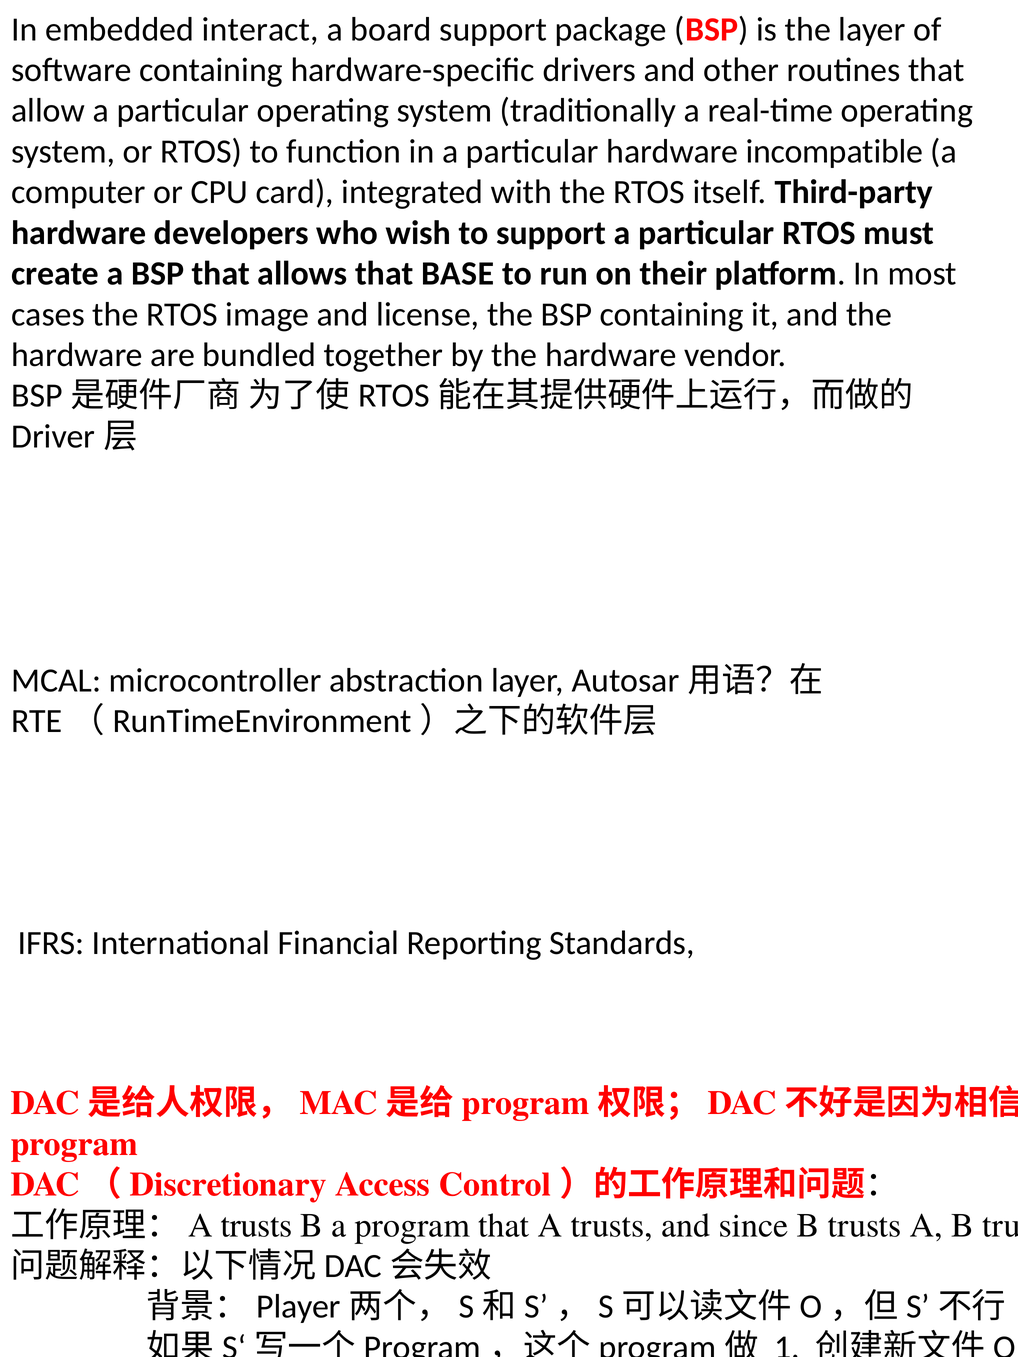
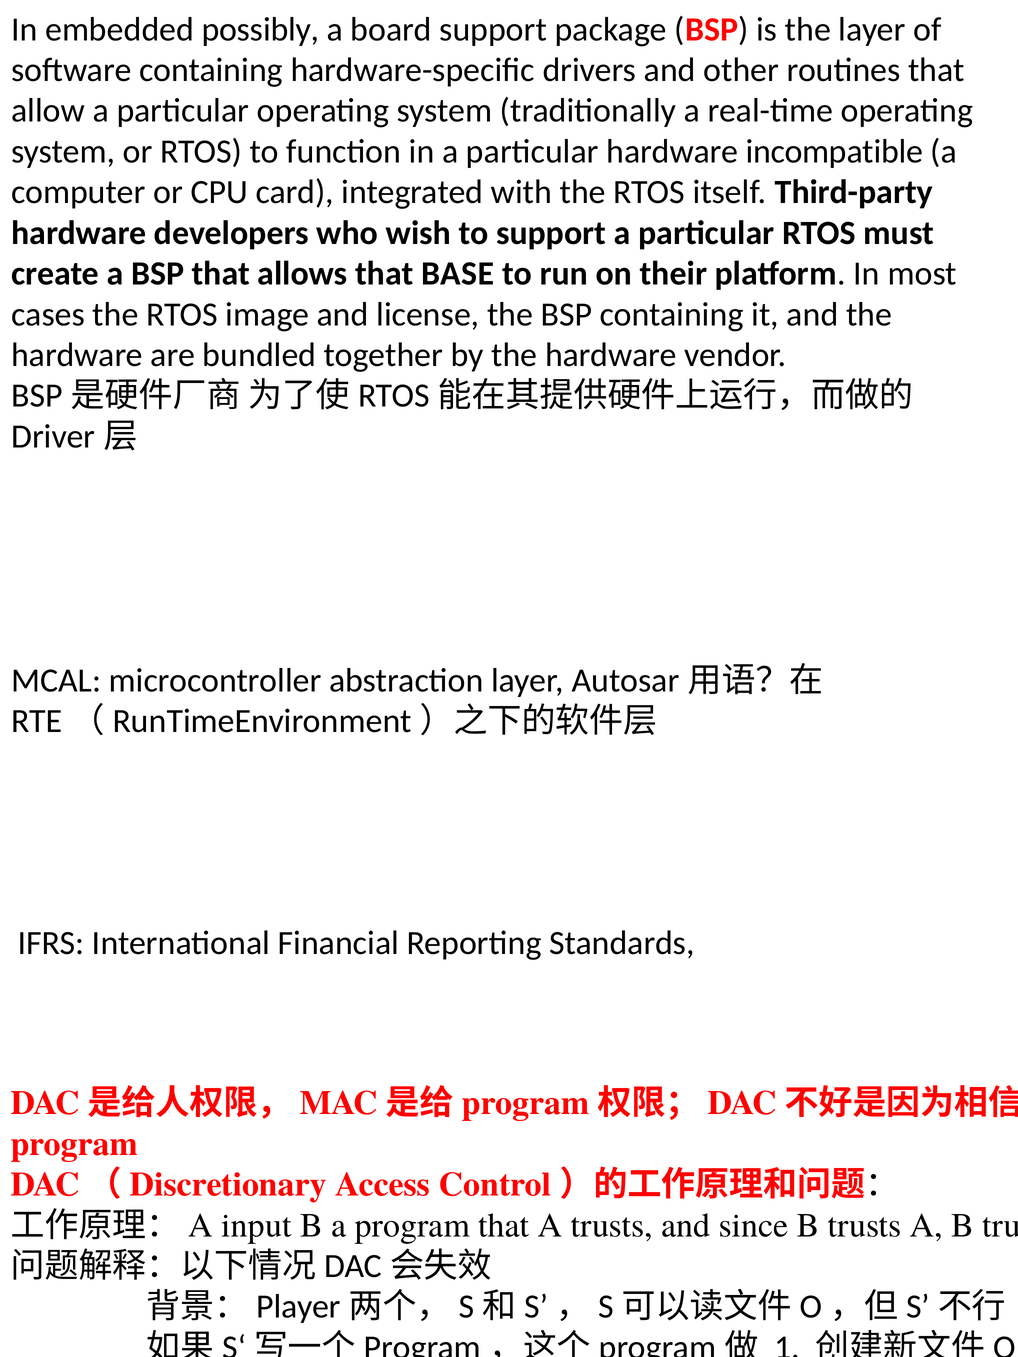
interact: interact -> possibly (260, 29)
trusts: trusts -> input (256, 1226)
